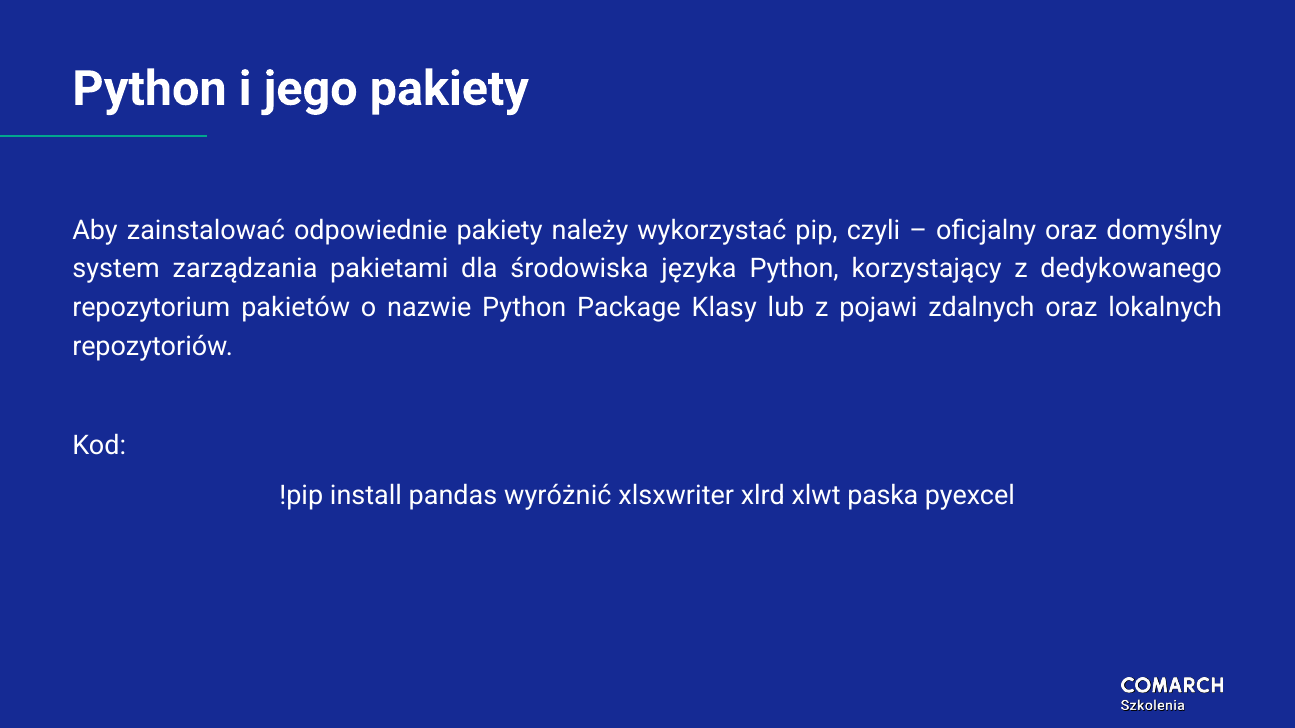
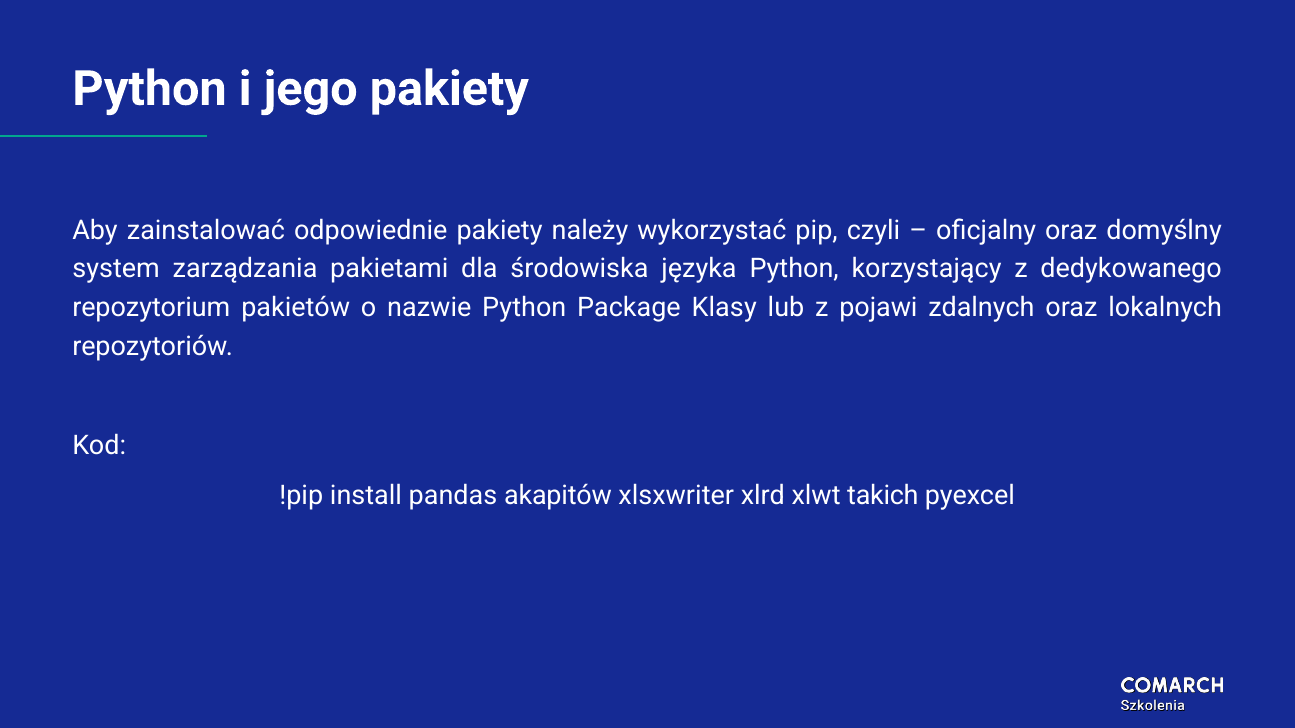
wyróżnić: wyróżnić -> akapitów (558, 496)
paska: paska -> takich (883, 496)
